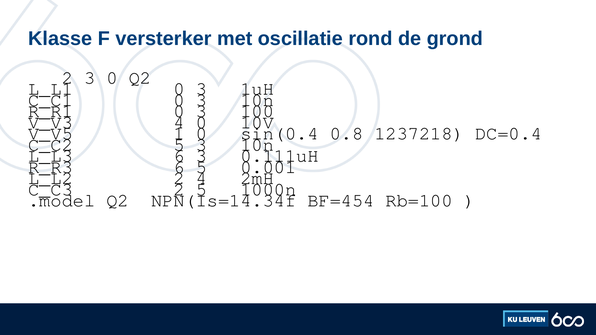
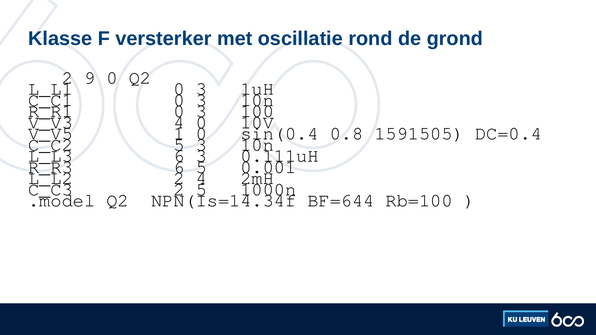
3: 3 -> 9 (90, 78)
1237218: 1237218 -> 1591505 (419, 134)
BF=454: BF=454 -> BF=644 (341, 201)
